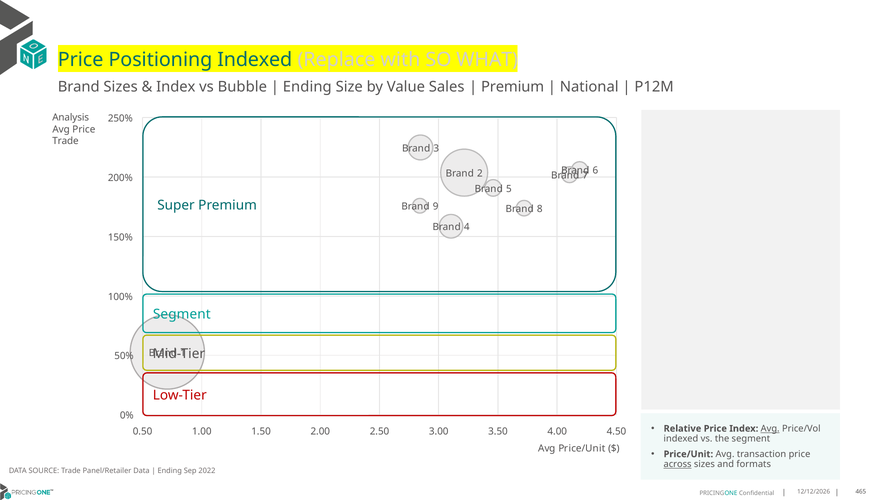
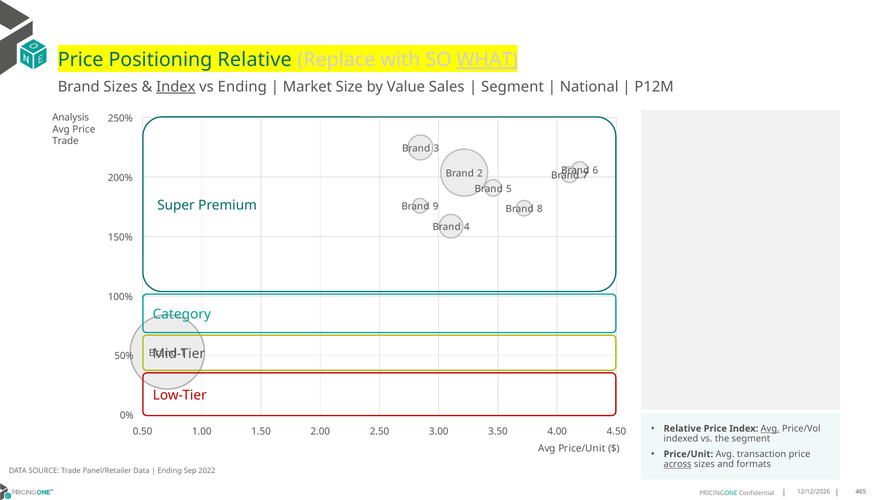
Positioning Indexed: Indexed -> Relative (255, 60)
WHAT underline: none -> present (487, 60)
Index underline: none -> present (176, 87)
vs Bubble: Bubble -> Ending (242, 87)
Ending: Ending -> Market (307, 87)
Premium: Premium -> Segment (512, 87)
Segment: Segment -> Category (182, 314)
